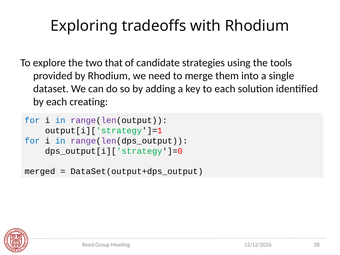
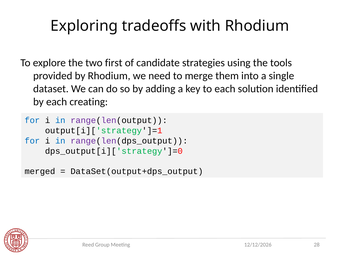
that: that -> first (114, 63)
